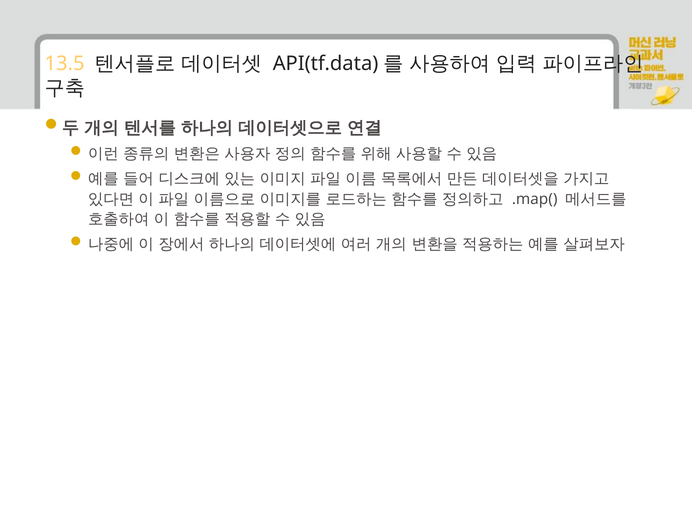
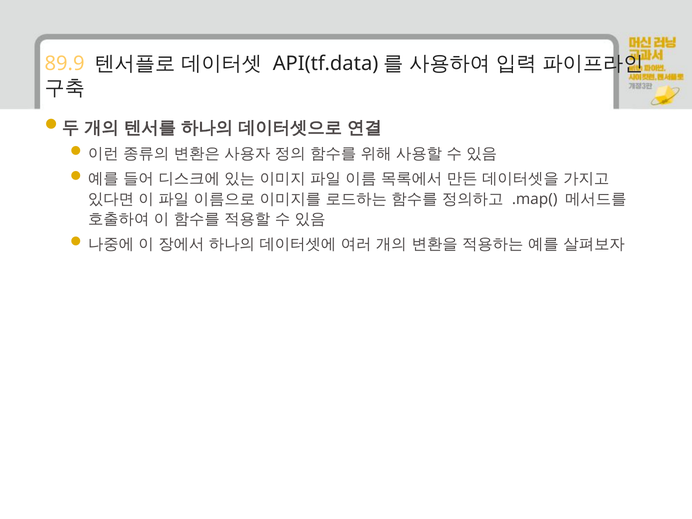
13.5: 13.5 -> 89.9 (65, 64)
